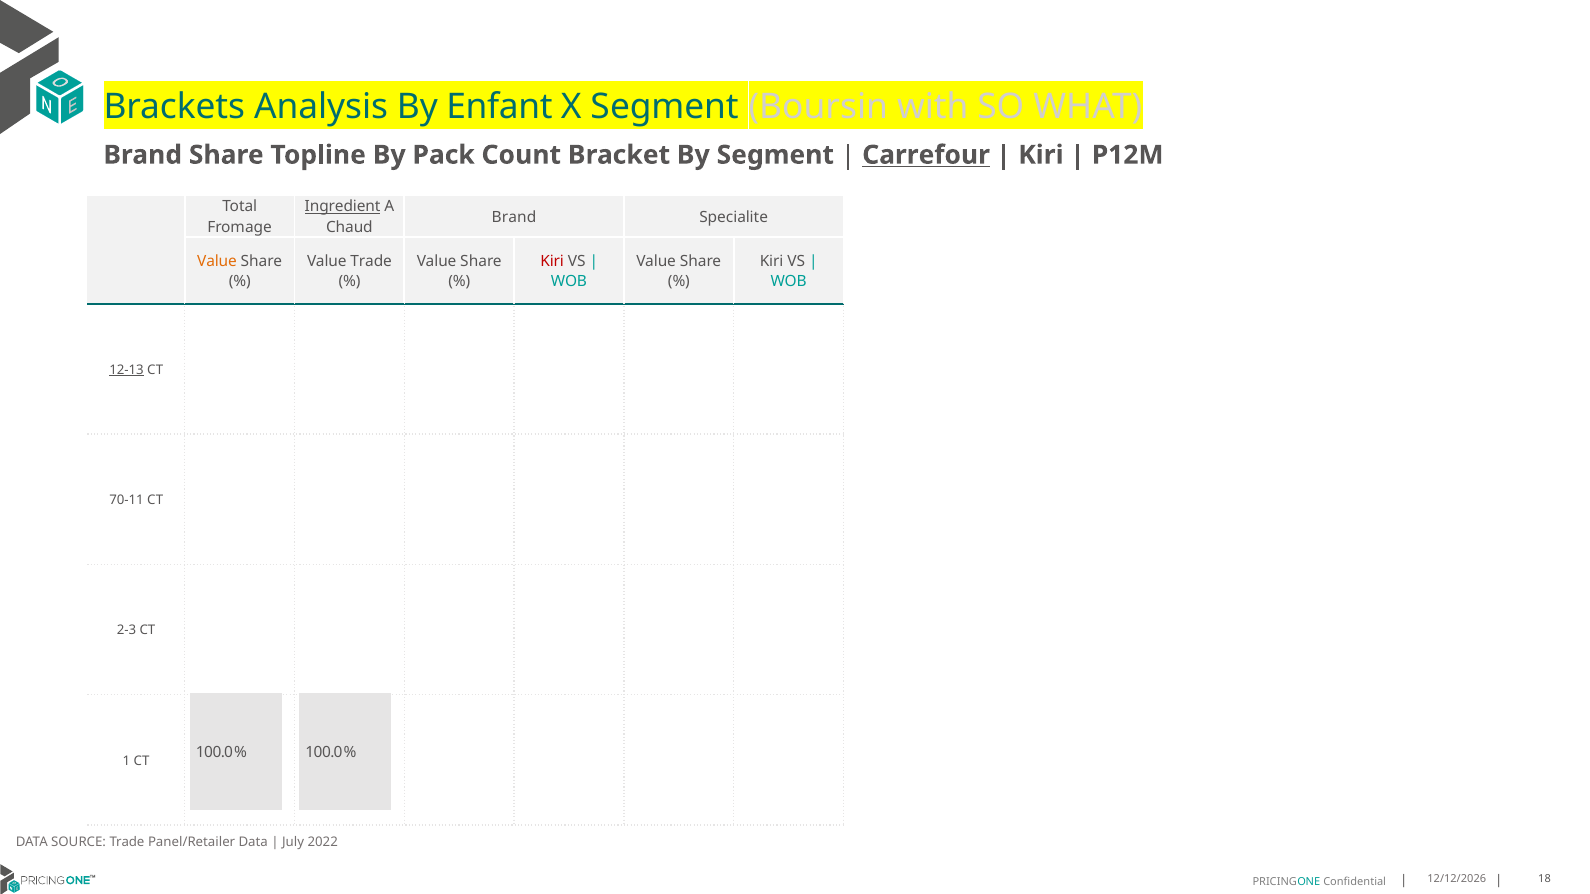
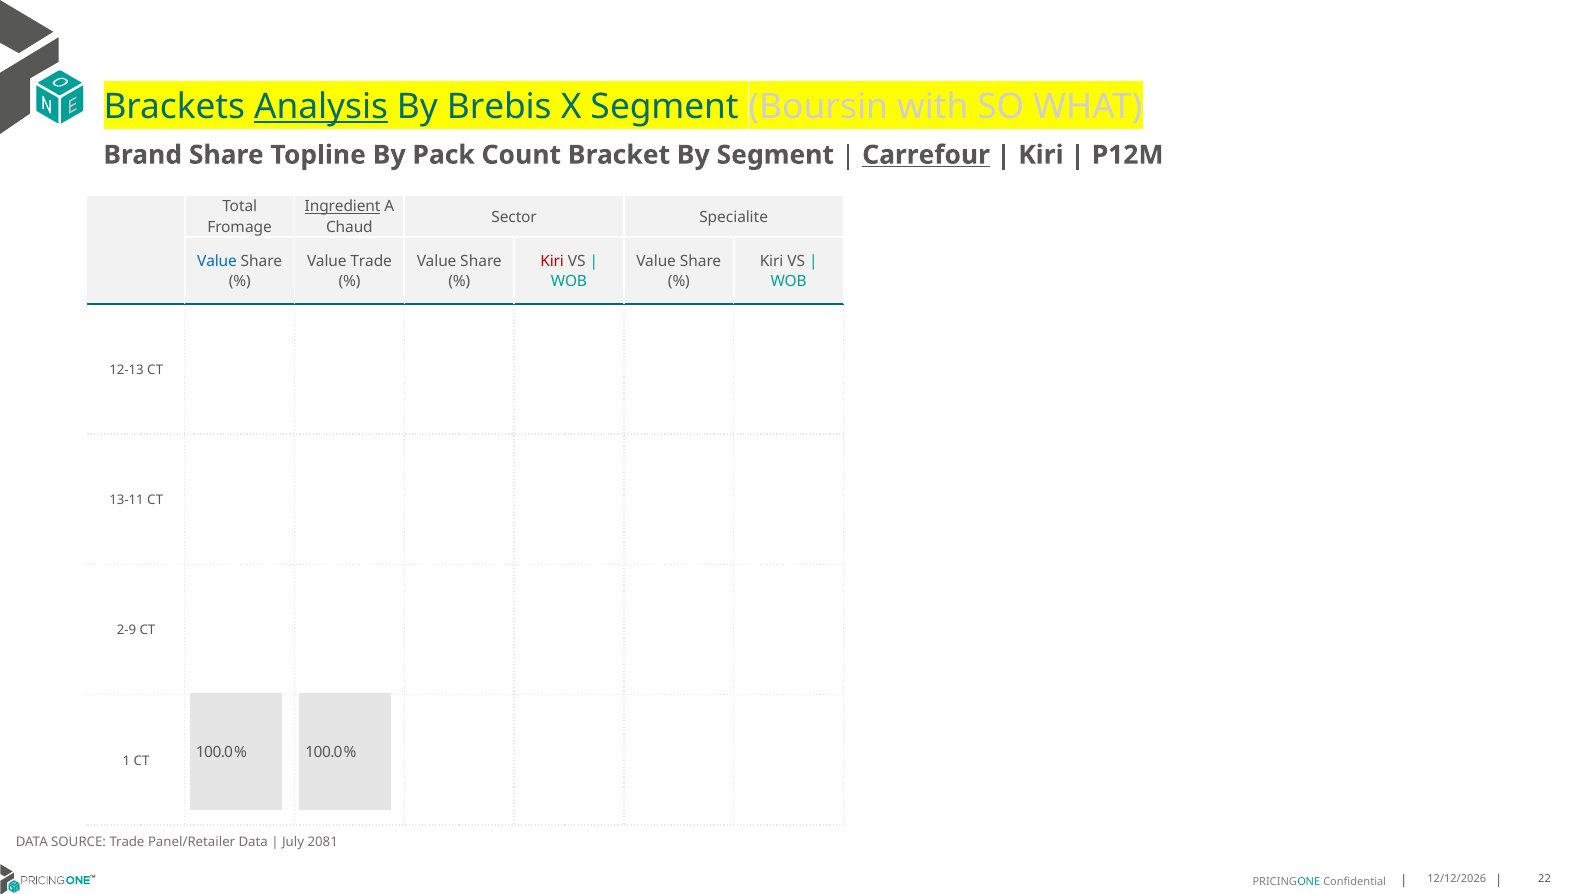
Analysis underline: none -> present (321, 107)
Enfant: Enfant -> Brebis (499, 107)
Brand: Brand -> Sector (514, 217)
Value colour: orange -> blue (217, 261)
12-13 underline: present -> none (127, 370)
70-11: 70-11 -> 13-11 (127, 501)
2-3: 2-3 -> 2-9 (127, 631)
2022: 2022 -> 2081 (323, 842)
18: 18 -> 22 (1545, 879)
